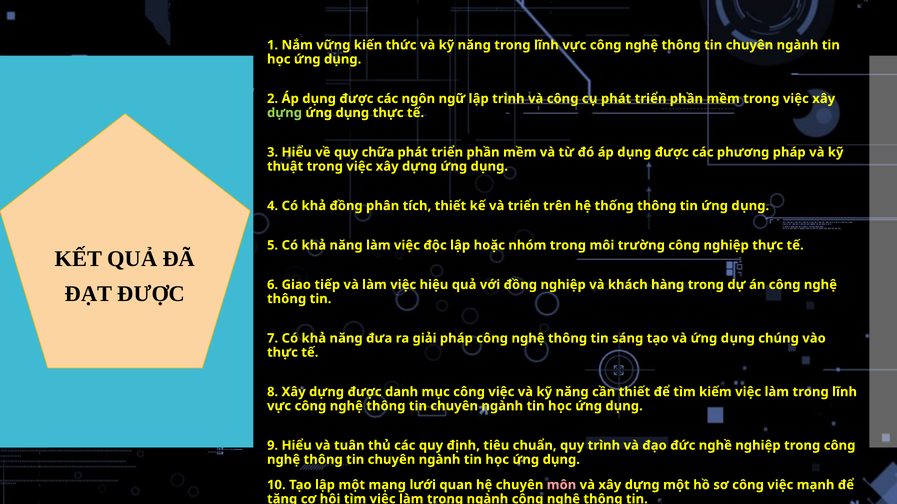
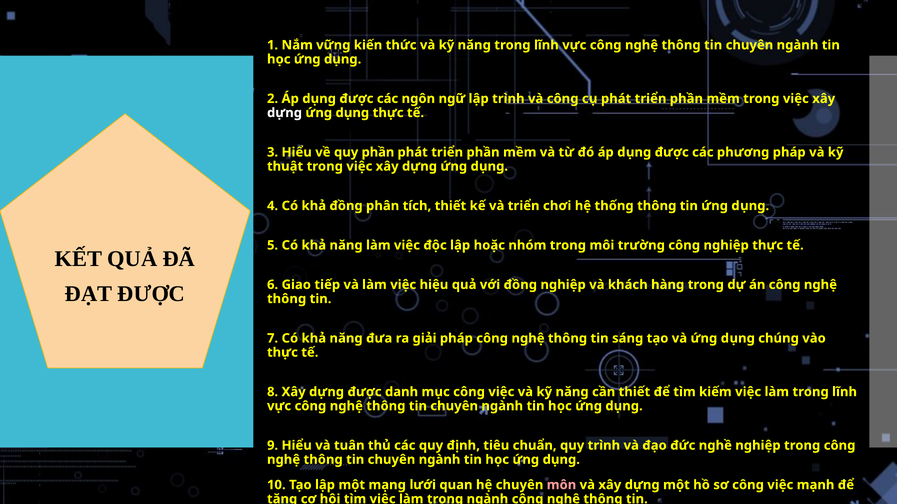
dựng colour: light green -> white (285, 113)
chữa: chữa -> phần (378, 152)
trên: trên -> chơi (557, 206)
